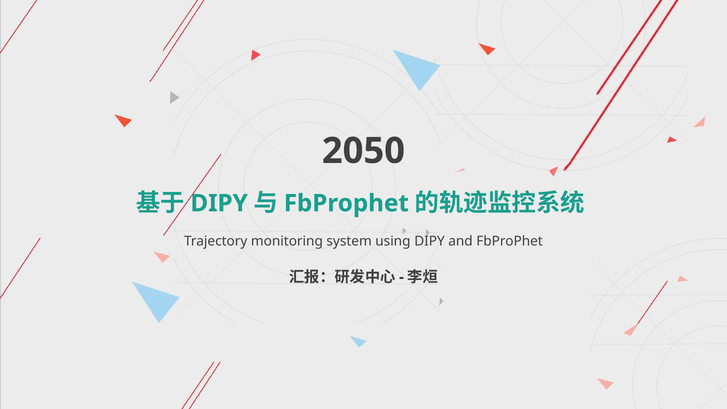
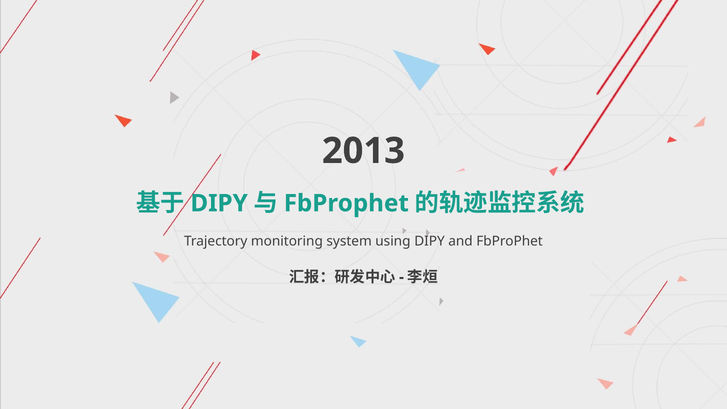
2050: 2050 -> 2013 (363, 151)
